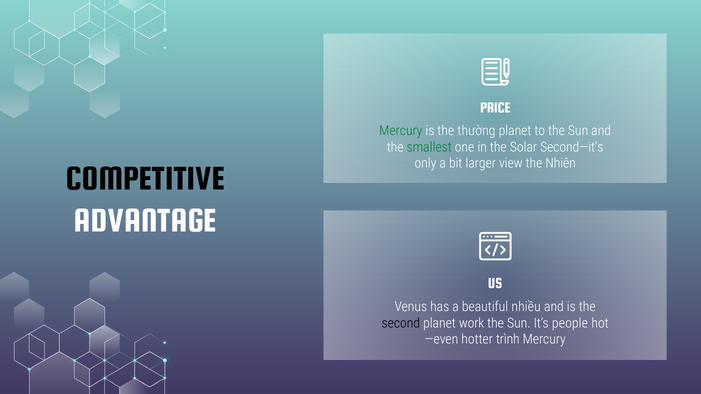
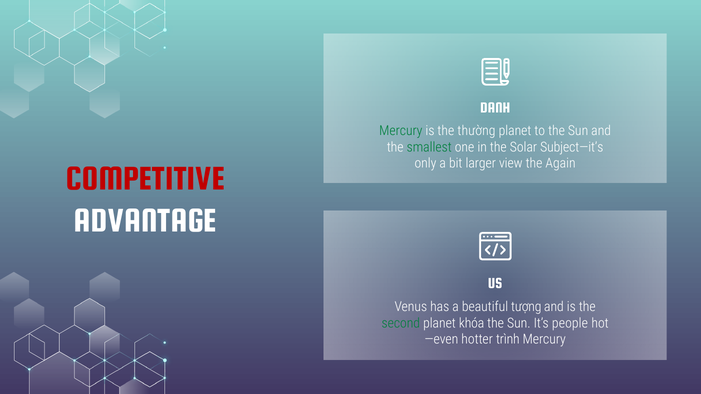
PRICE: PRICE -> DANH (495, 108)
Second—it’s: Second—it’s -> Subject—it’s (572, 147)
Nhiên: Nhiên -> Again (561, 164)
COMPETITIVE colour: black -> red (145, 179)
nhiều: nhiều -> tượng (526, 307)
second colour: black -> green (401, 323)
work: work -> khóa (472, 323)
